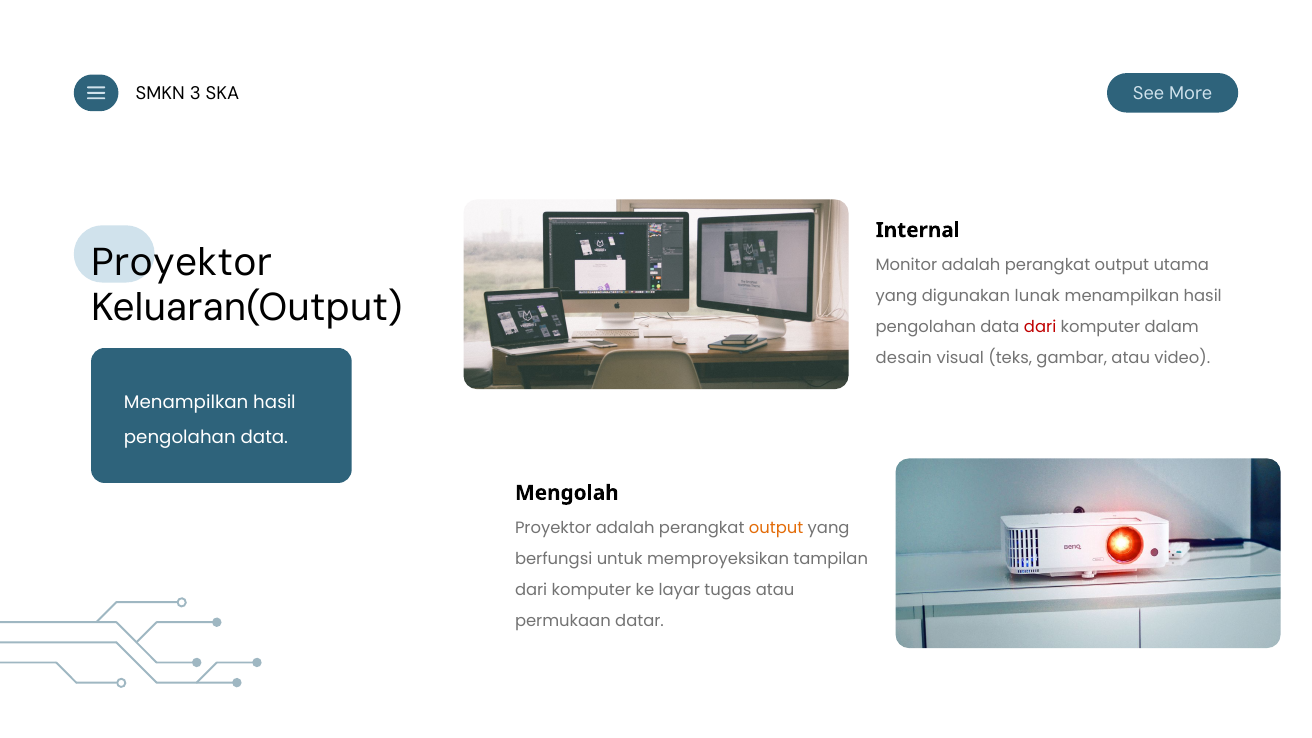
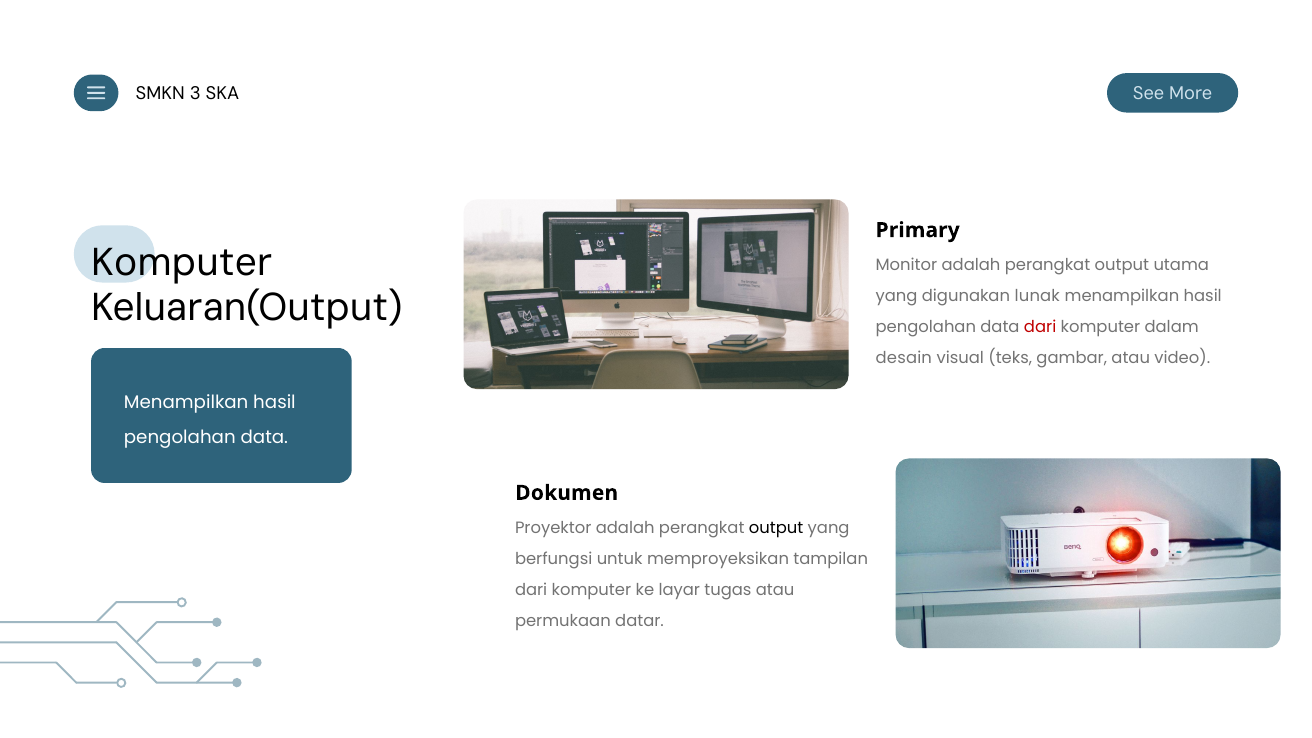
Internal: Internal -> Primary (918, 230)
Proyektor: Proyektor -> Komputer (182, 263)
Mengolah: Mengolah -> Dokumen (567, 493)
output colour: orange -> black (776, 528)
